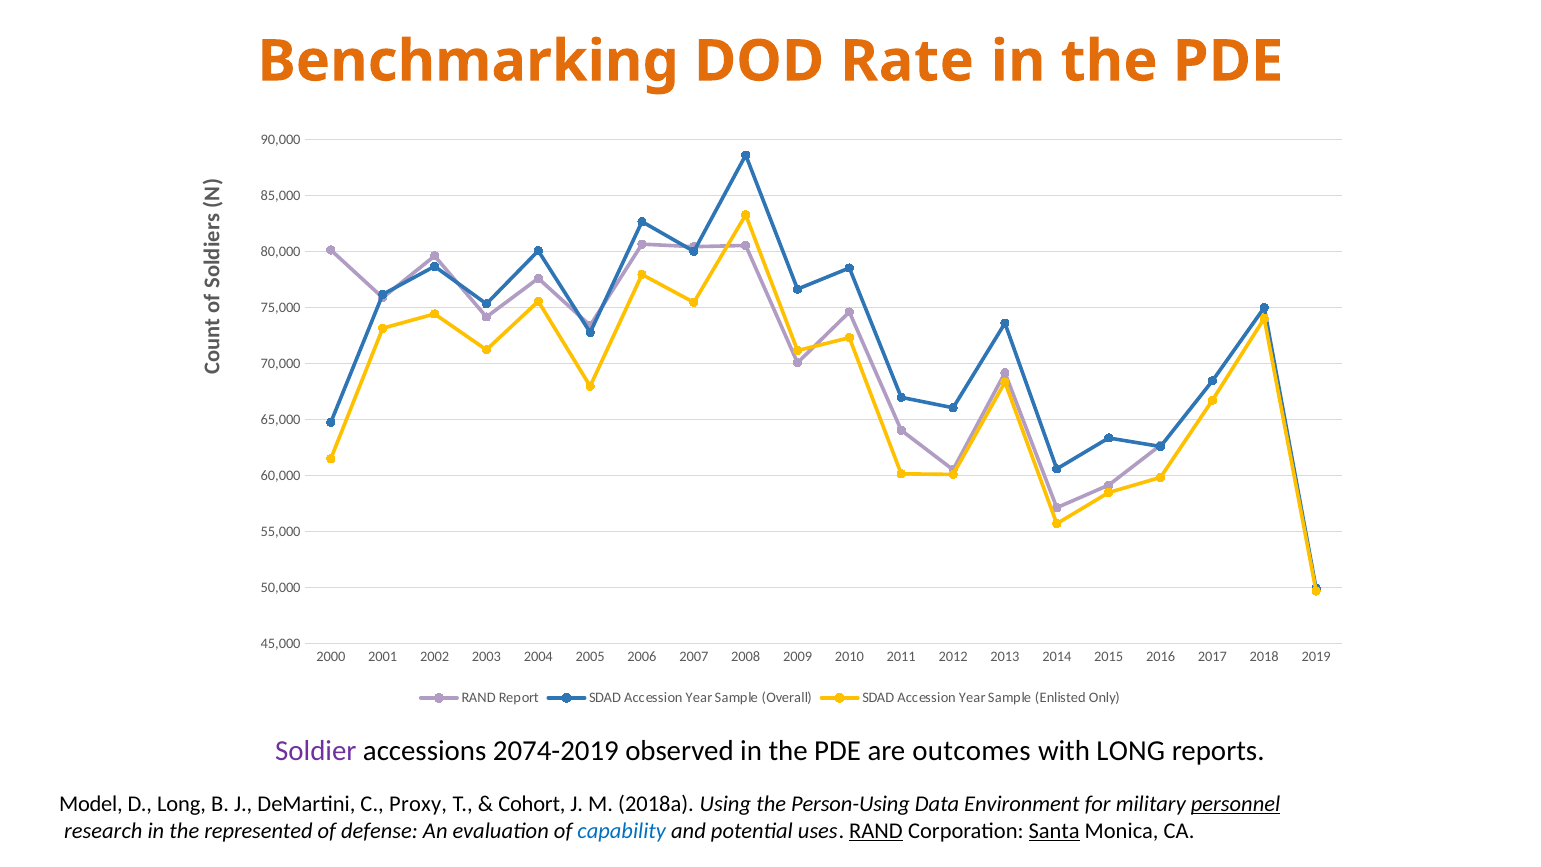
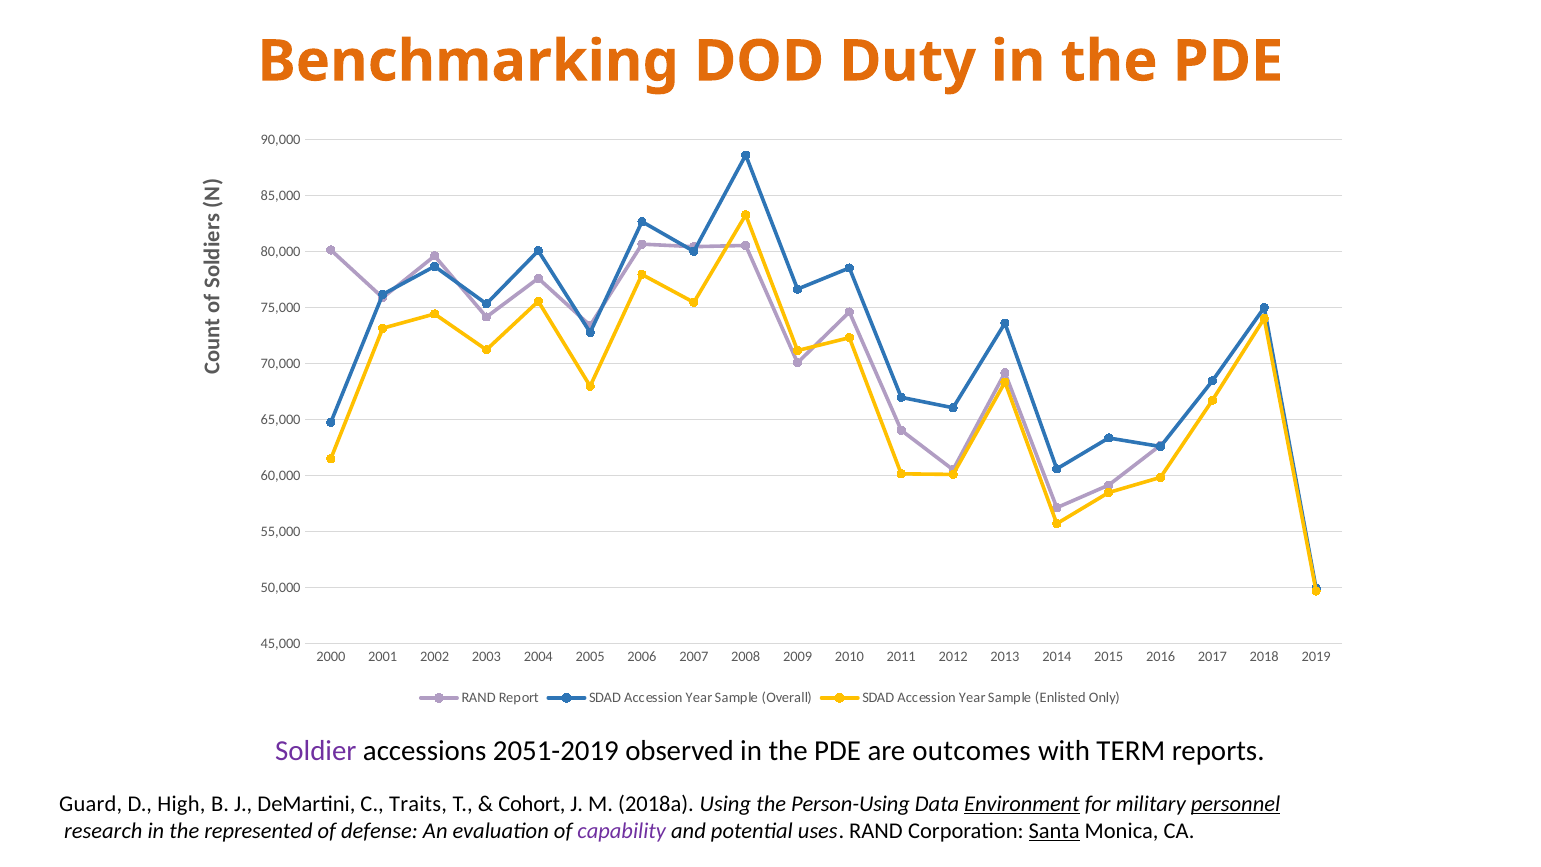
Rate: Rate -> Duty (908, 61)
2074-2019: 2074-2019 -> 2051-2019 (556, 750)
with LONG: LONG -> TERM (1131, 750)
Model: Model -> Guard (91, 804)
D Long: Long -> High (181, 804)
Proxy: Proxy -> Traits (418, 804)
Environment underline: none -> present (1022, 804)
capability colour: blue -> purple (622, 831)
RAND underline: present -> none (876, 831)
